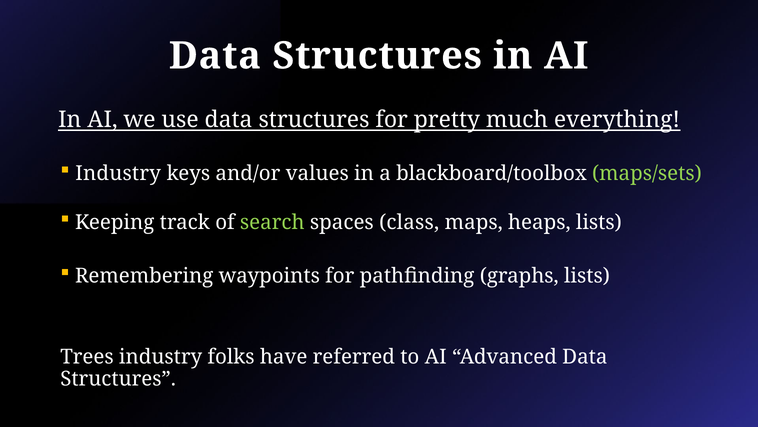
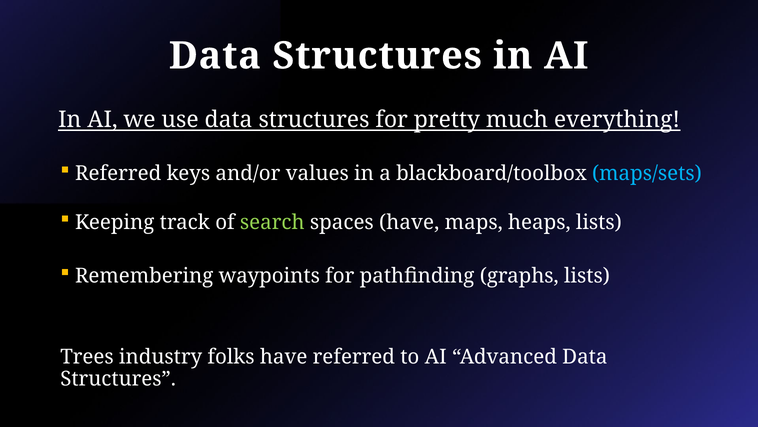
Industry: Industry -> Referred (118, 173)
maps/sets colour: light green -> light blue (647, 173)
spaces class: class -> have (409, 222)
